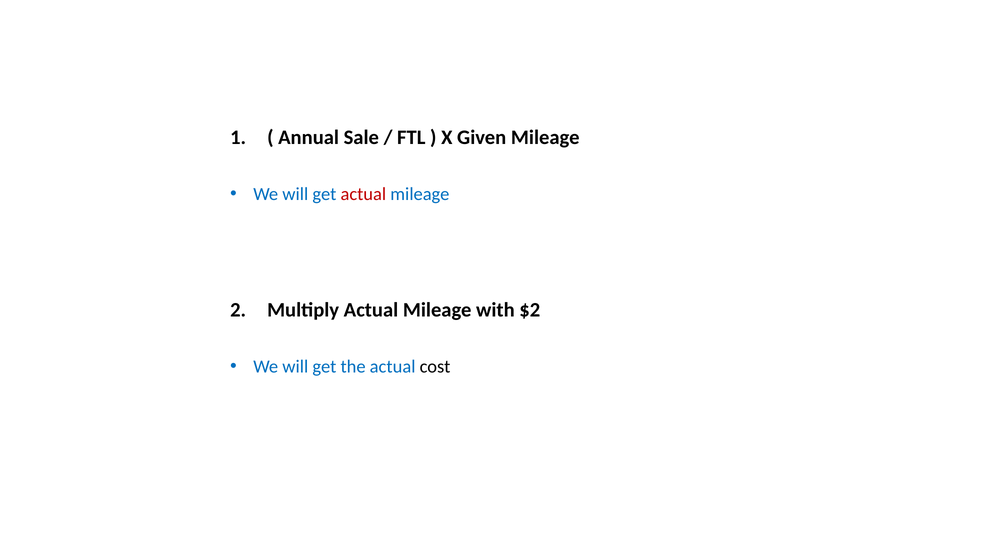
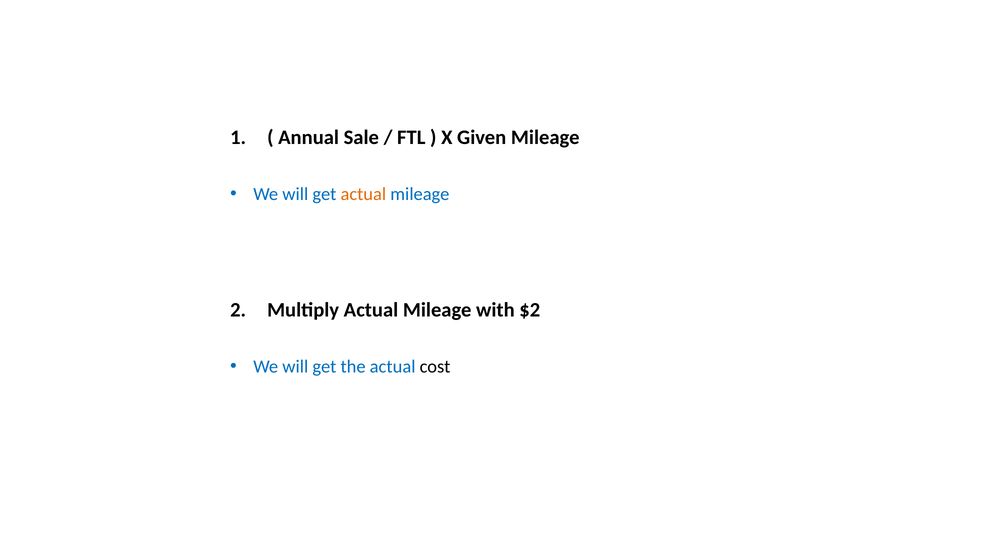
actual colour: red -> orange (363, 194)
